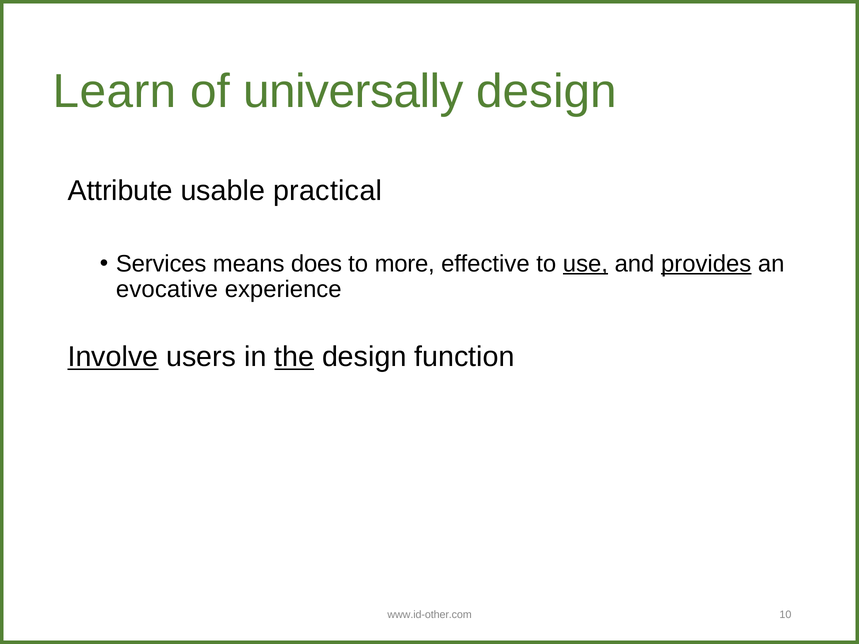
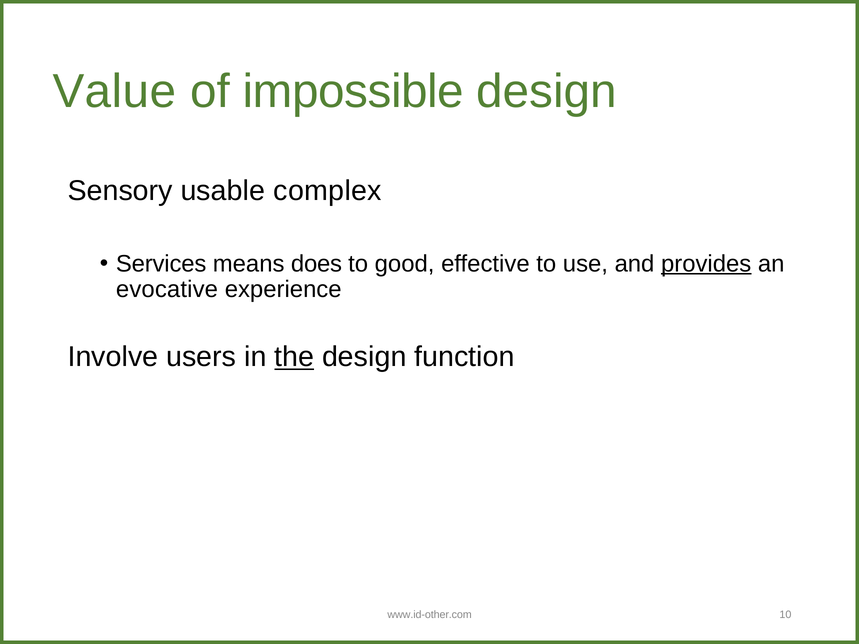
Learn: Learn -> Value (115, 91)
universally: universally -> impossible (353, 91)
Attribute: Attribute -> Sensory (120, 191)
practical: practical -> complex (328, 191)
more: more -> good (405, 264)
use underline: present -> none (585, 264)
Involve underline: present -> none (113, 357)
